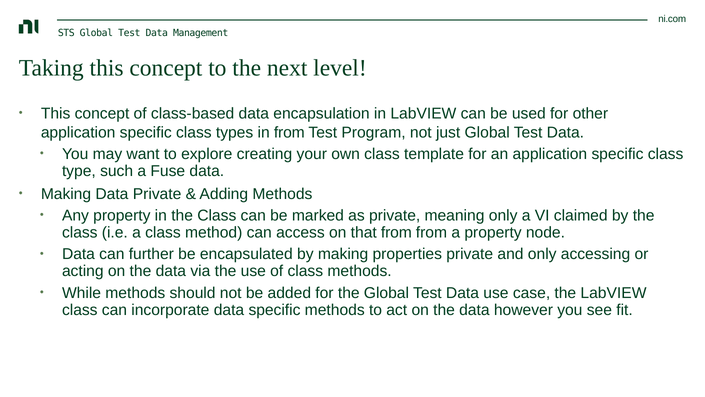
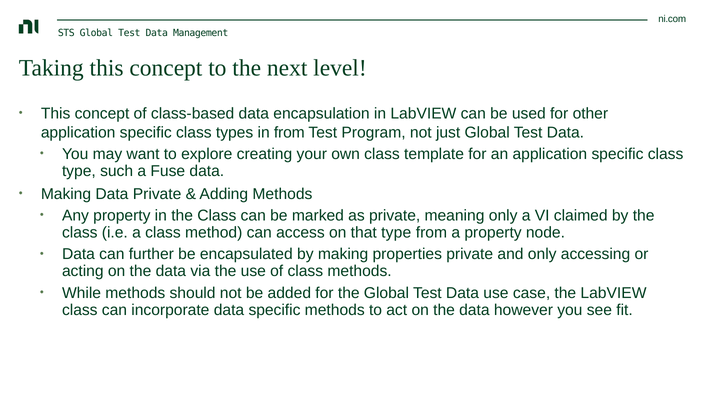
that from: from -> type (396, 232)
